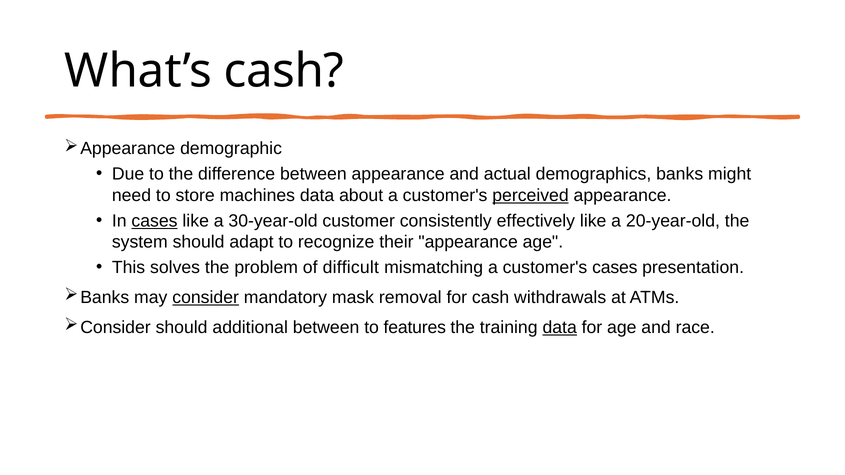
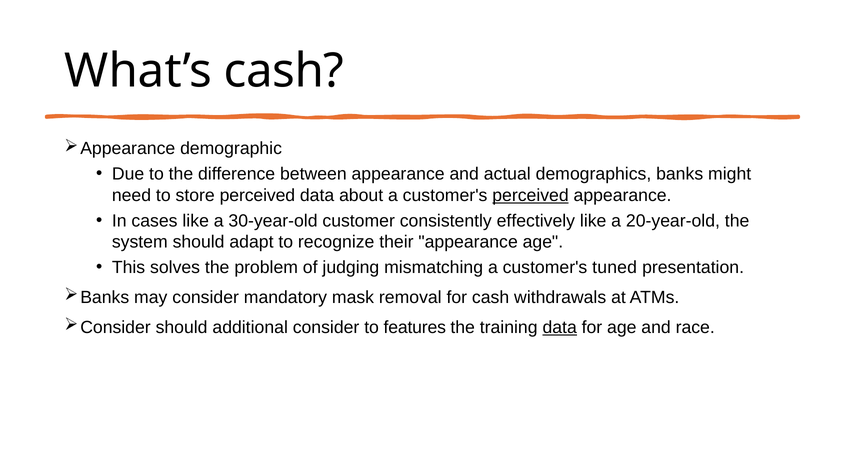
store machines: machines -> perceived (257, 195)
cases underline: present -> none (155, 221)
difficult: difficult -> judging (351, 268)
customer's cases: cases -> tuned (615, 268)
consider underline: present -> none (206, 298)
additional between: between -> consider (326, 328)
